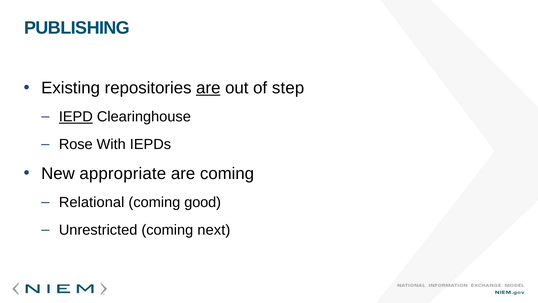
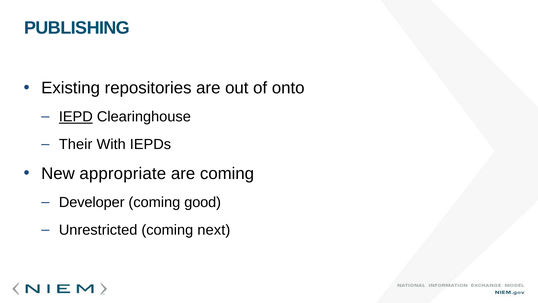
are underline: present -> none (208, 88)
step: step -> onto (288, 88)
Rose: Rose -> Their (76, 144)
Relational: Relational -> Developer (92, 202)
